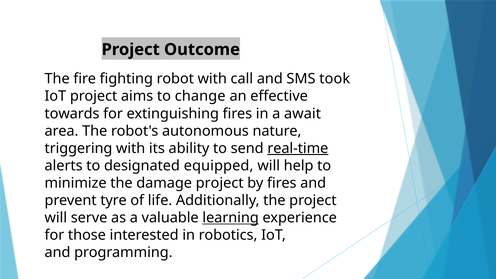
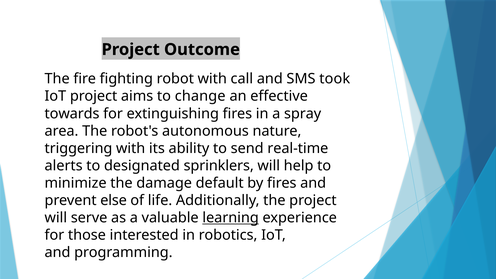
await: await -> spray (303, 114)
real-time underline: present -> none (298, 148)
equipped: equipped -> sprinklers (219, 166)
damage project: project -> default (220, 183)
tyre: tyre -> else (114, 200)
